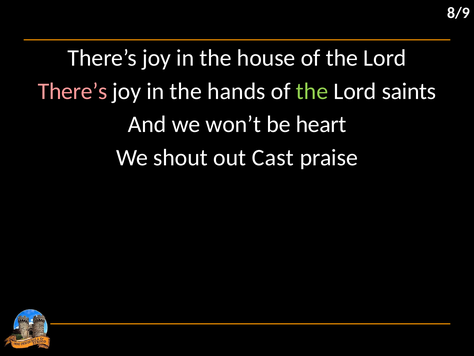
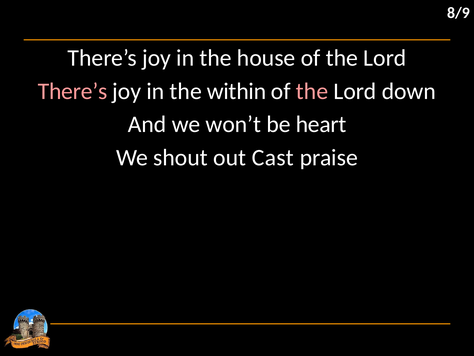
hands: hands -> within (236, 91)
the colour: light green -> pink (312, 91)
saints: saints -> down (409, 91)
